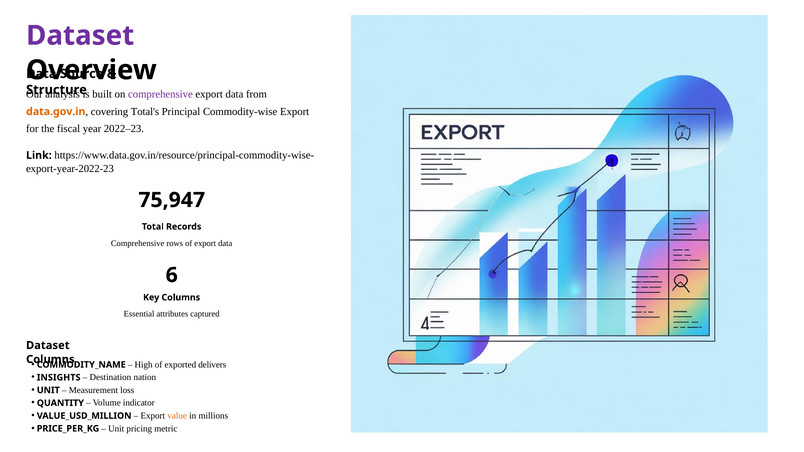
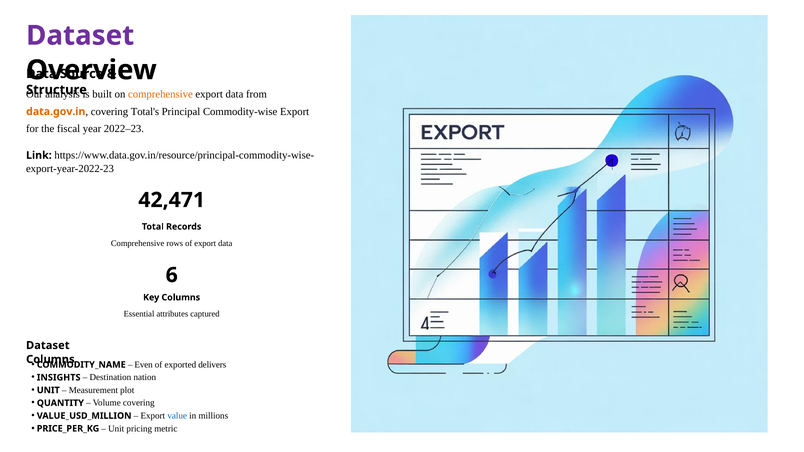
comprehensive colour: purple -> orange (160, 94)
75,947: 75,947 -> 42,471 (172, 200)
High: High -> Even (144, 365)
loss: loss -> plot (127, 390)
Volume indicator: indicator -> covering (139, 403)
value colour: orange -> blue (177, 416)
